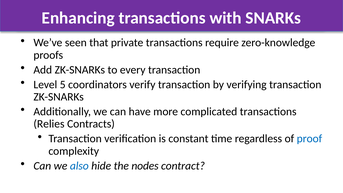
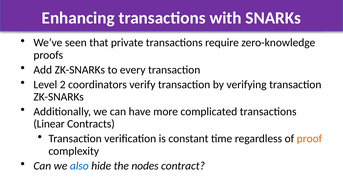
5: 5 -> 2 (63, 84)
Relies: Relies -> Linear (49, 124)
proof colour: blue -> orange (309, 139)
